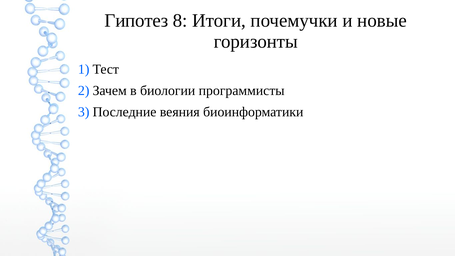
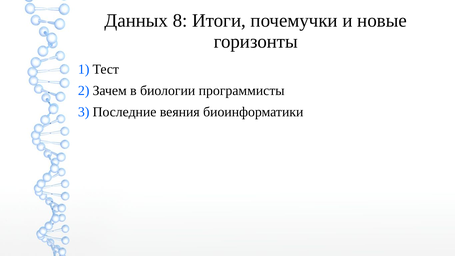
Гипотез: Гипотез -> Данных (136, 21)
